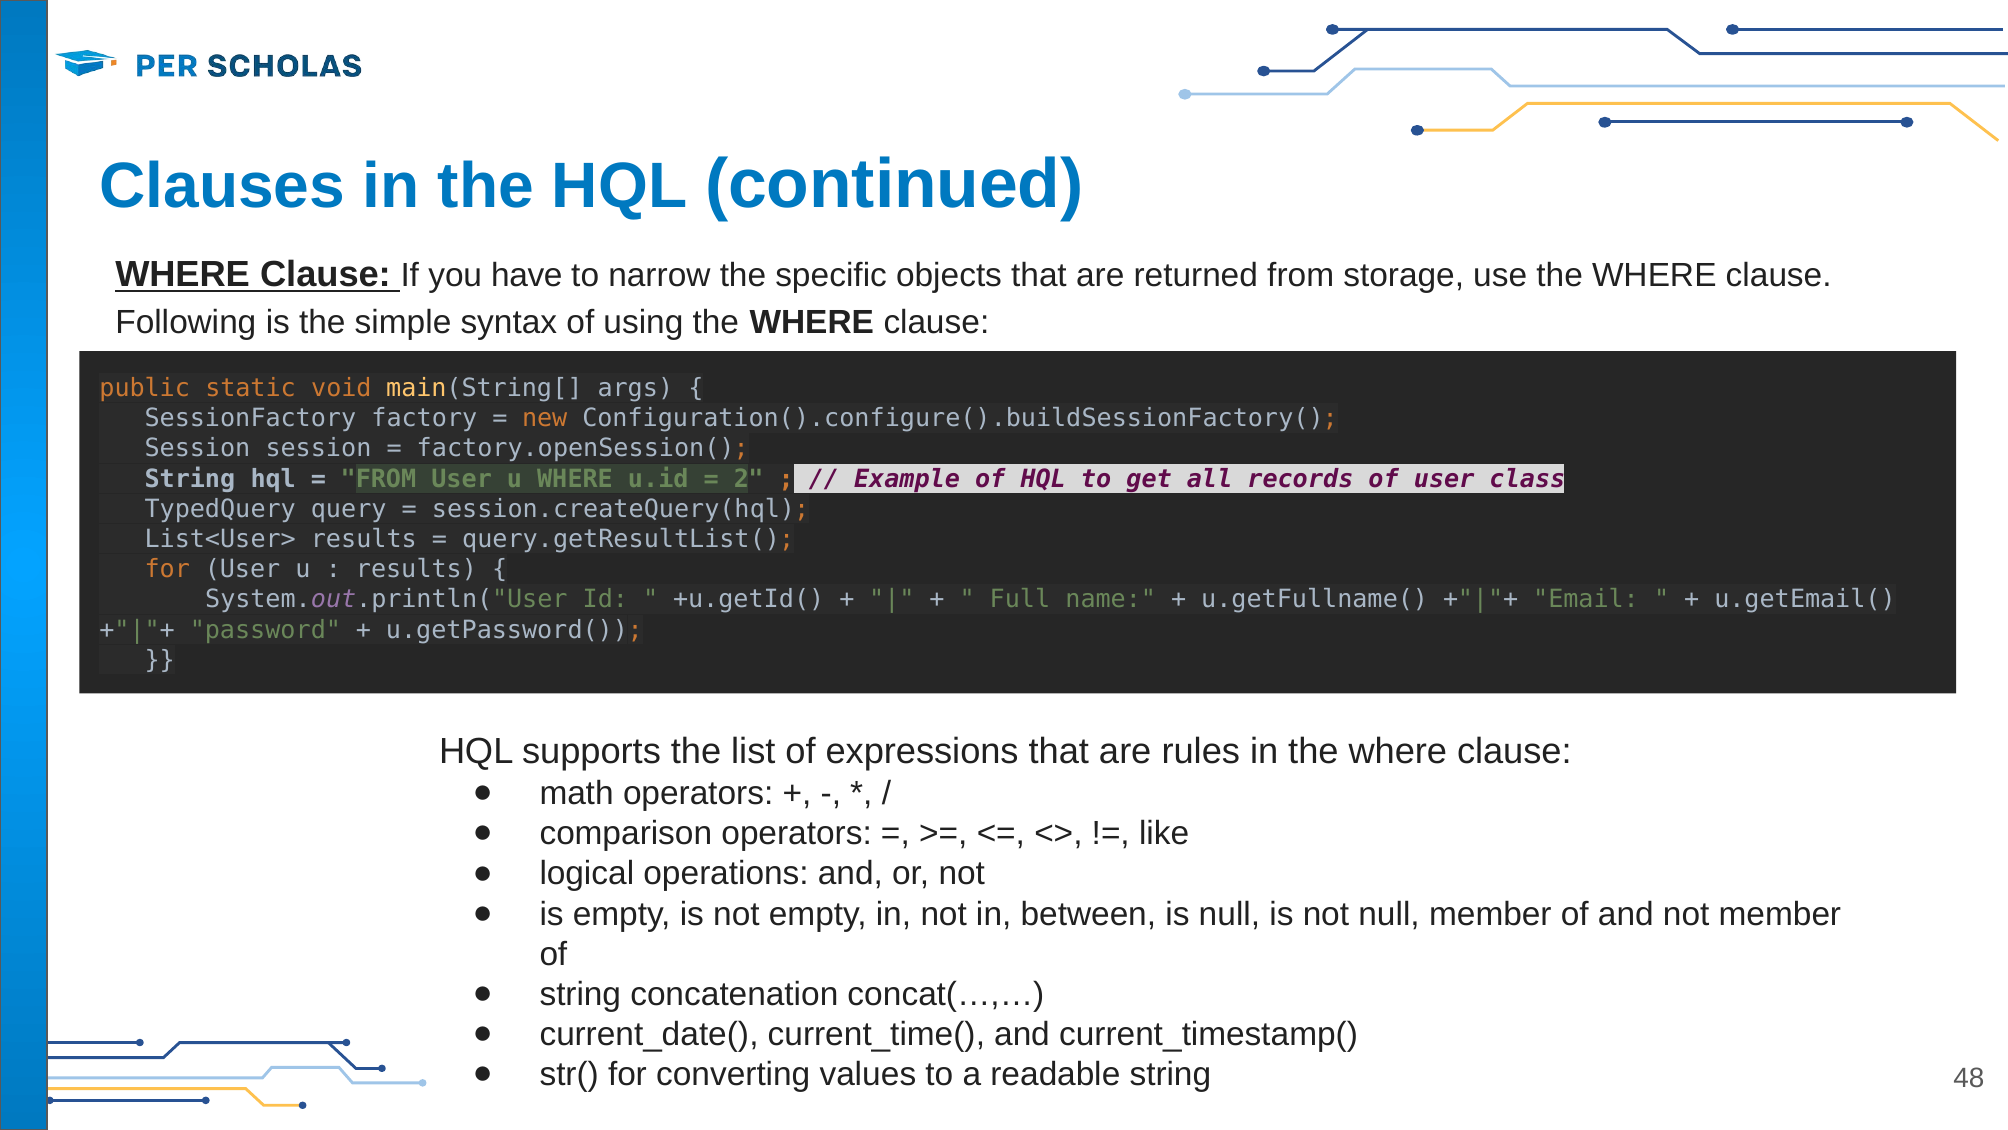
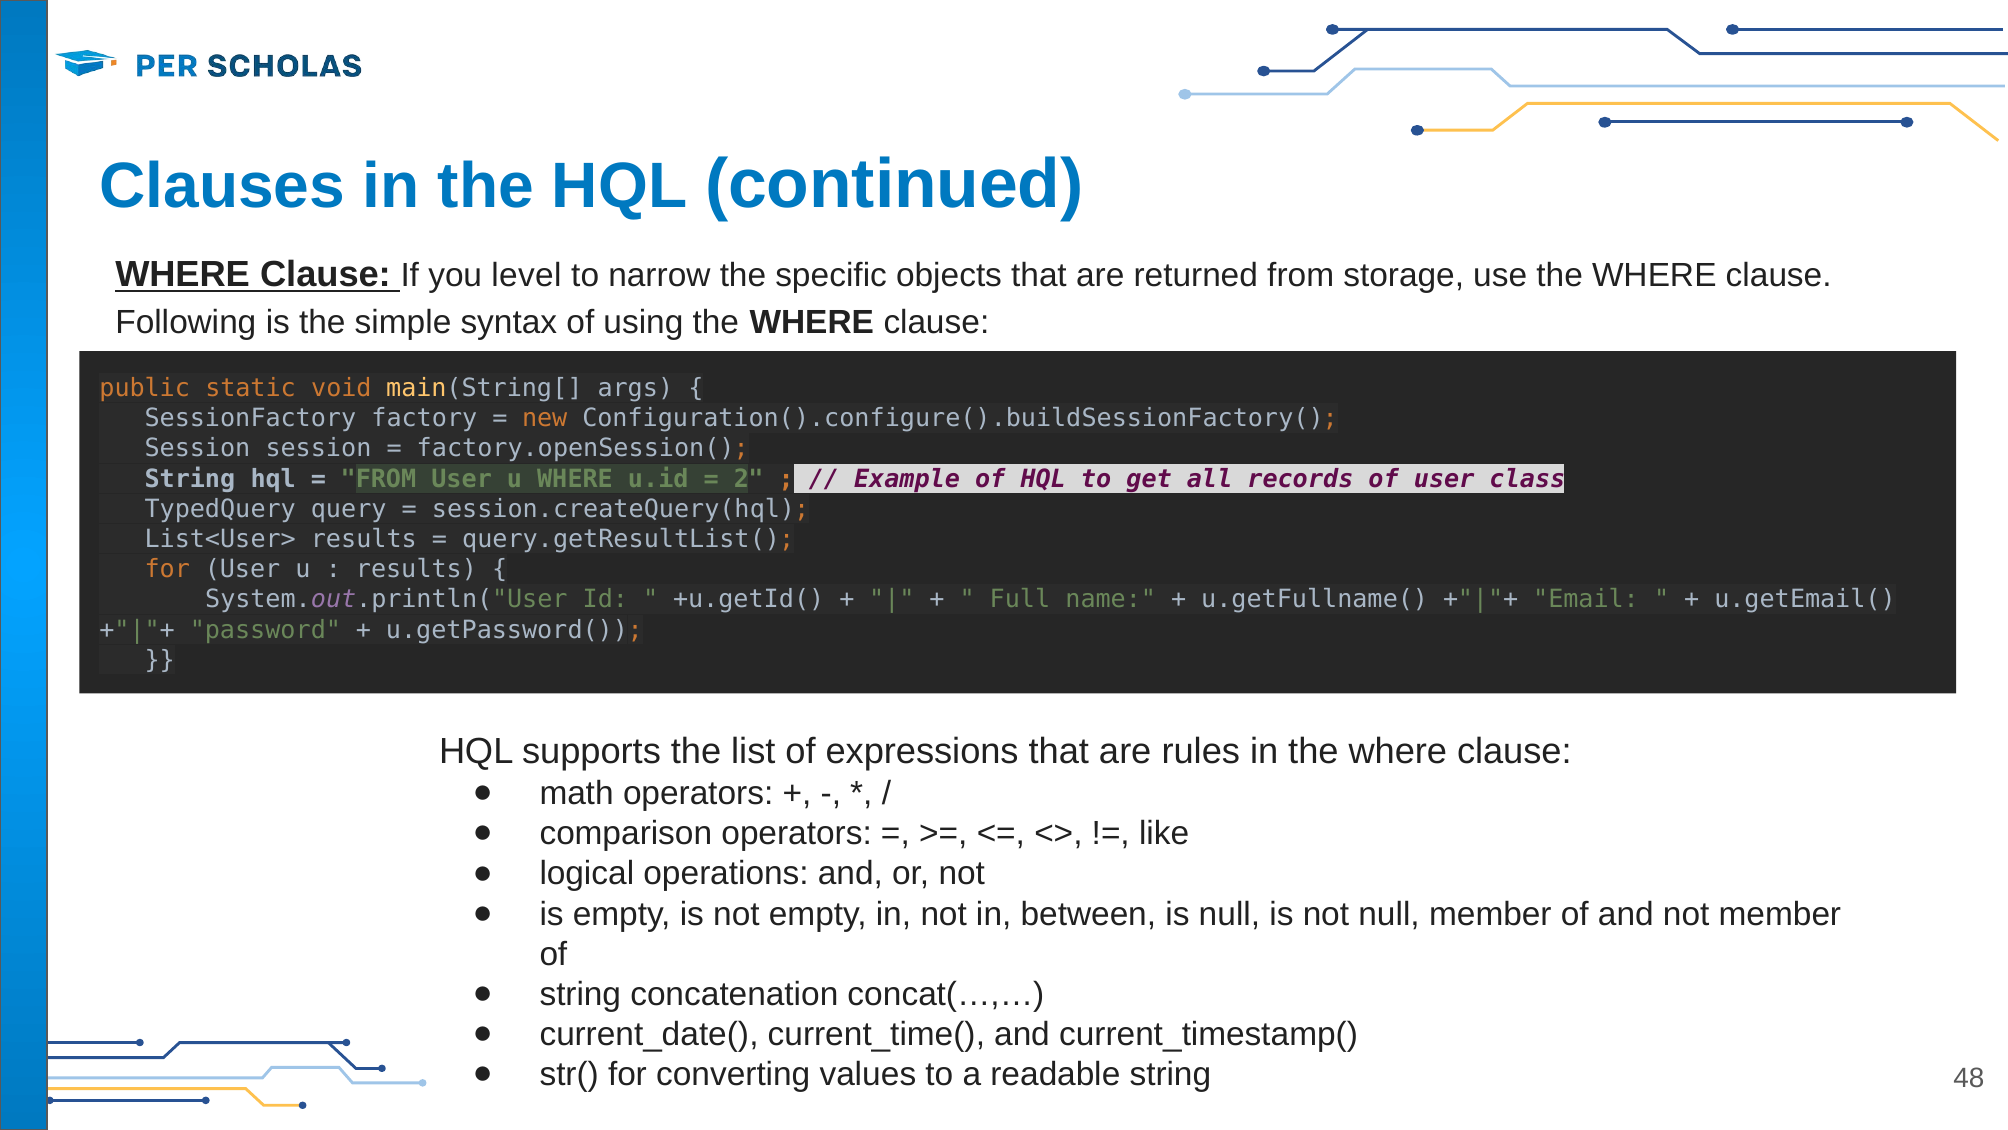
have: have -> level (526, 276)
